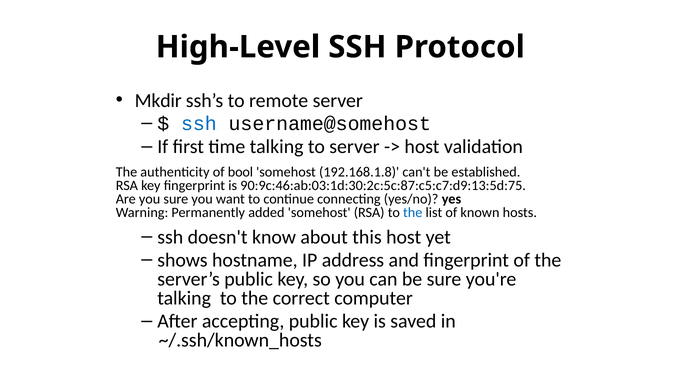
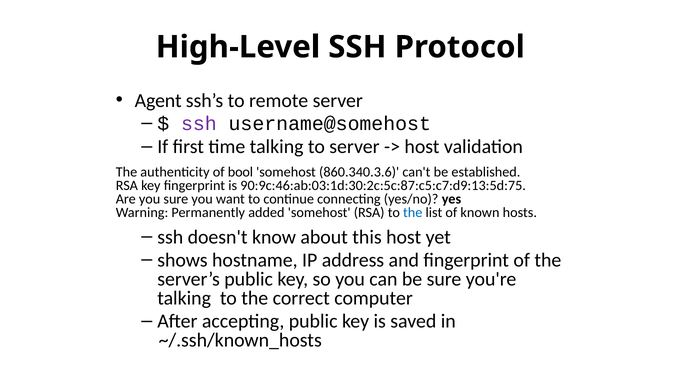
Mkdir: Mkdir -> Agent (158, 101)
ssh colour: blue -> purple (199, 124)
192.168.1.8: 192.168.1.8 -> 860.340.3.6 (359, 172)
